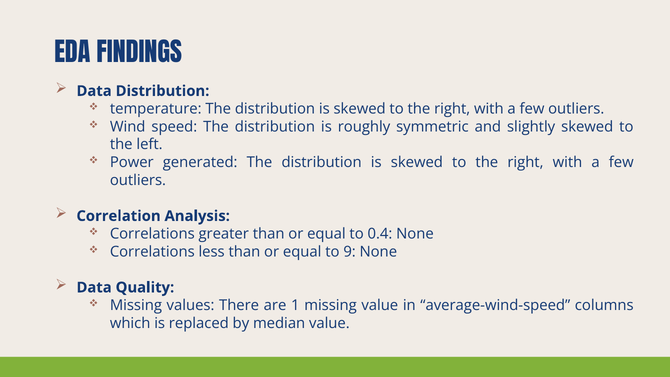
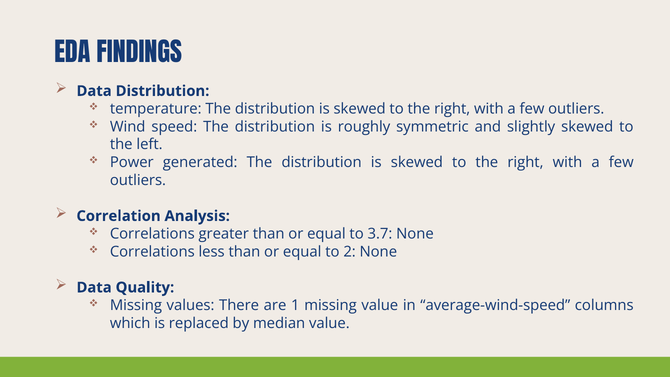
0.4: 0.4 -> 3.7 (380, 234)
9: 9 -> 2 (350, 252)
